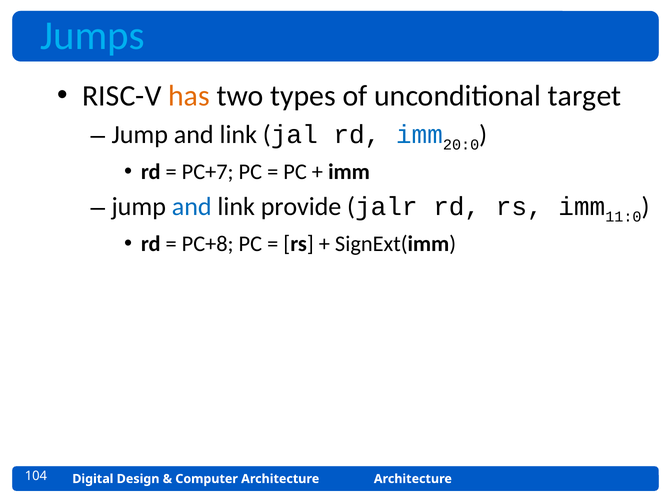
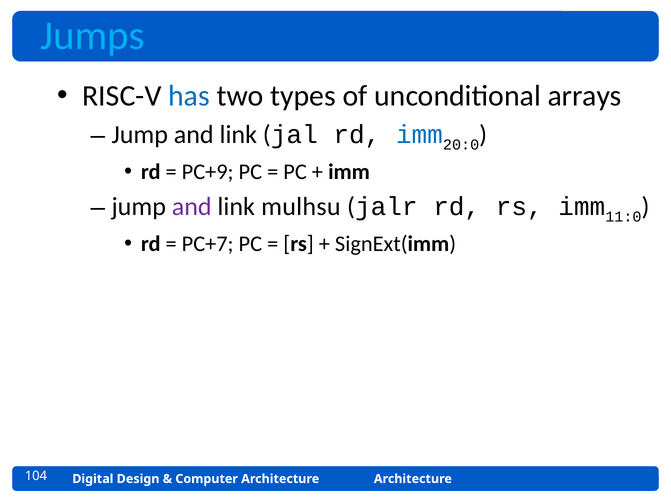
has colour: orange -> blue (189, 96)
target: target -> arrays (585, 96)
PC+7: PC+7 -> PC+9 (208, 172)
and colour: blue -> purple (192, 207)
provide: provide -> mulhsu (301, 207)
PC+8: PC+8 -> PC+7 (208, 244)
